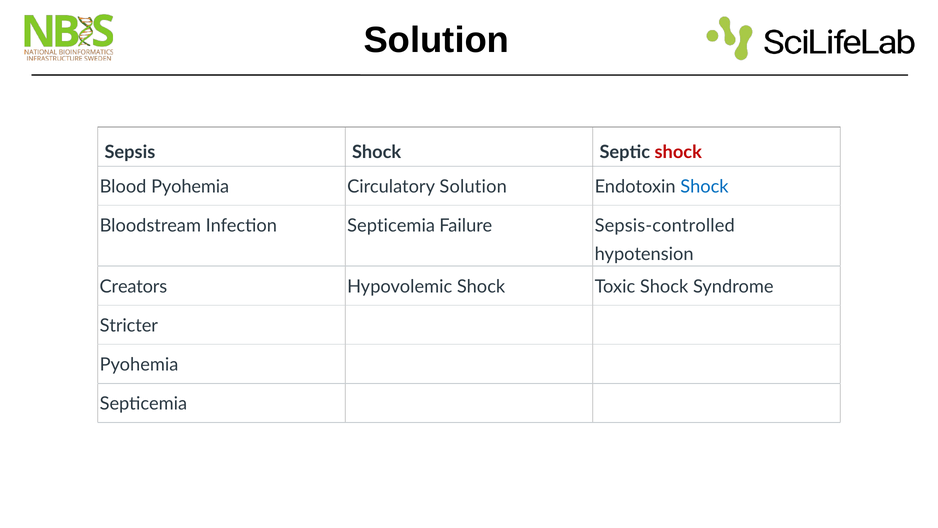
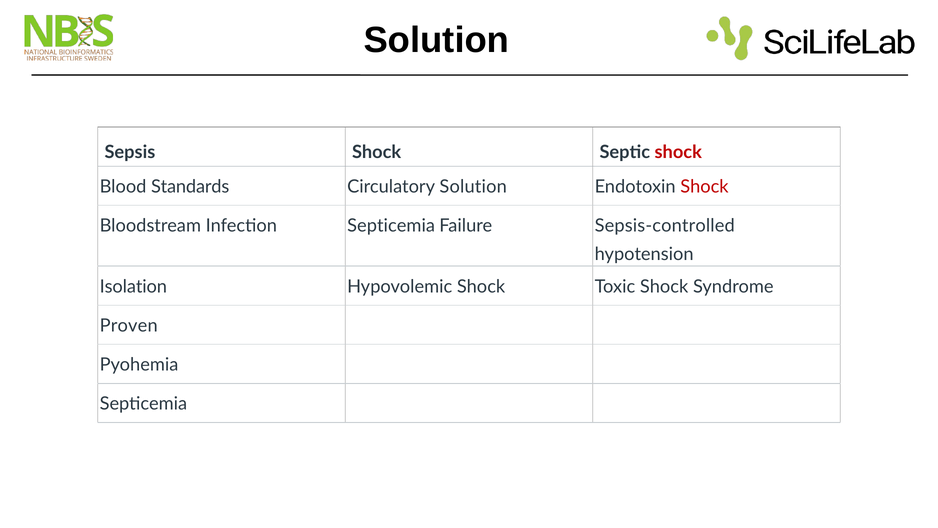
Blood Pyohemia: Pyohemia -> Standards (190, 187)
Shock colour: blue -> red (704, 187)
Creators: Creators -> Isolation (133, 286)
Stricter: Stricter -> Proven (129, 325)
